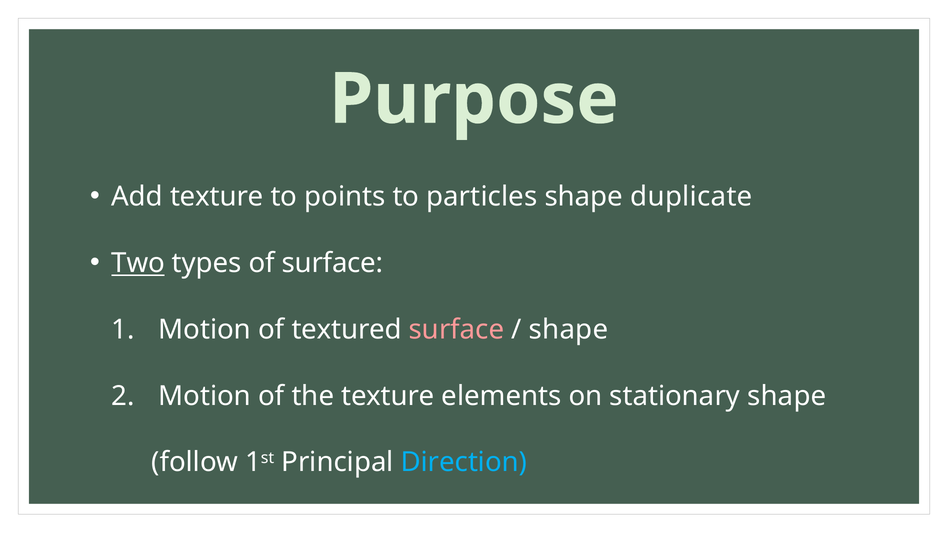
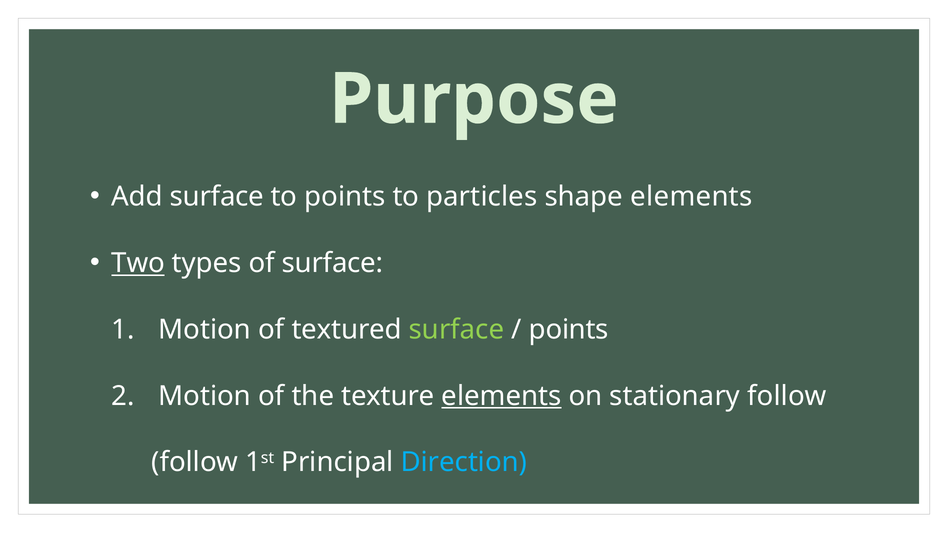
Add texture: texture -> surface (217, 197)
shape duplicate: duplicate -> elements (691, 197)
surface colour: pink -> light green (457, 330)
shape: shape -> points (569, 330)
elements underline: none -> present (501, 396)
stationary shape: shape -> follow (787, 396)
